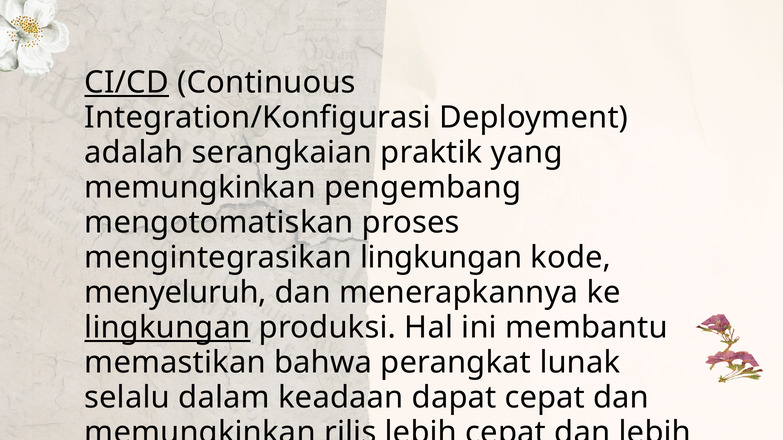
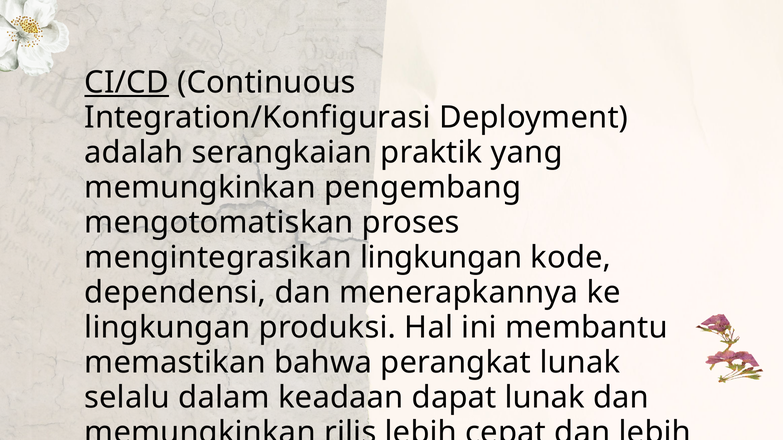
menyeluruh: menyeluruh -> dependensi (175, 293)
lingkungan underline: present -> none (167, 328)
dapat cepat: cepat -> lunak (545, 398)
